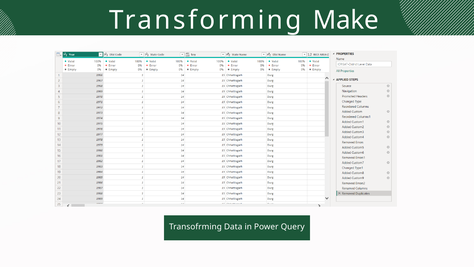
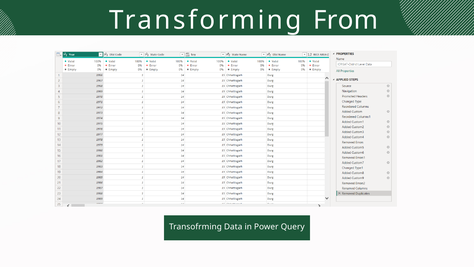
Make: Make -> From (346, 20)
